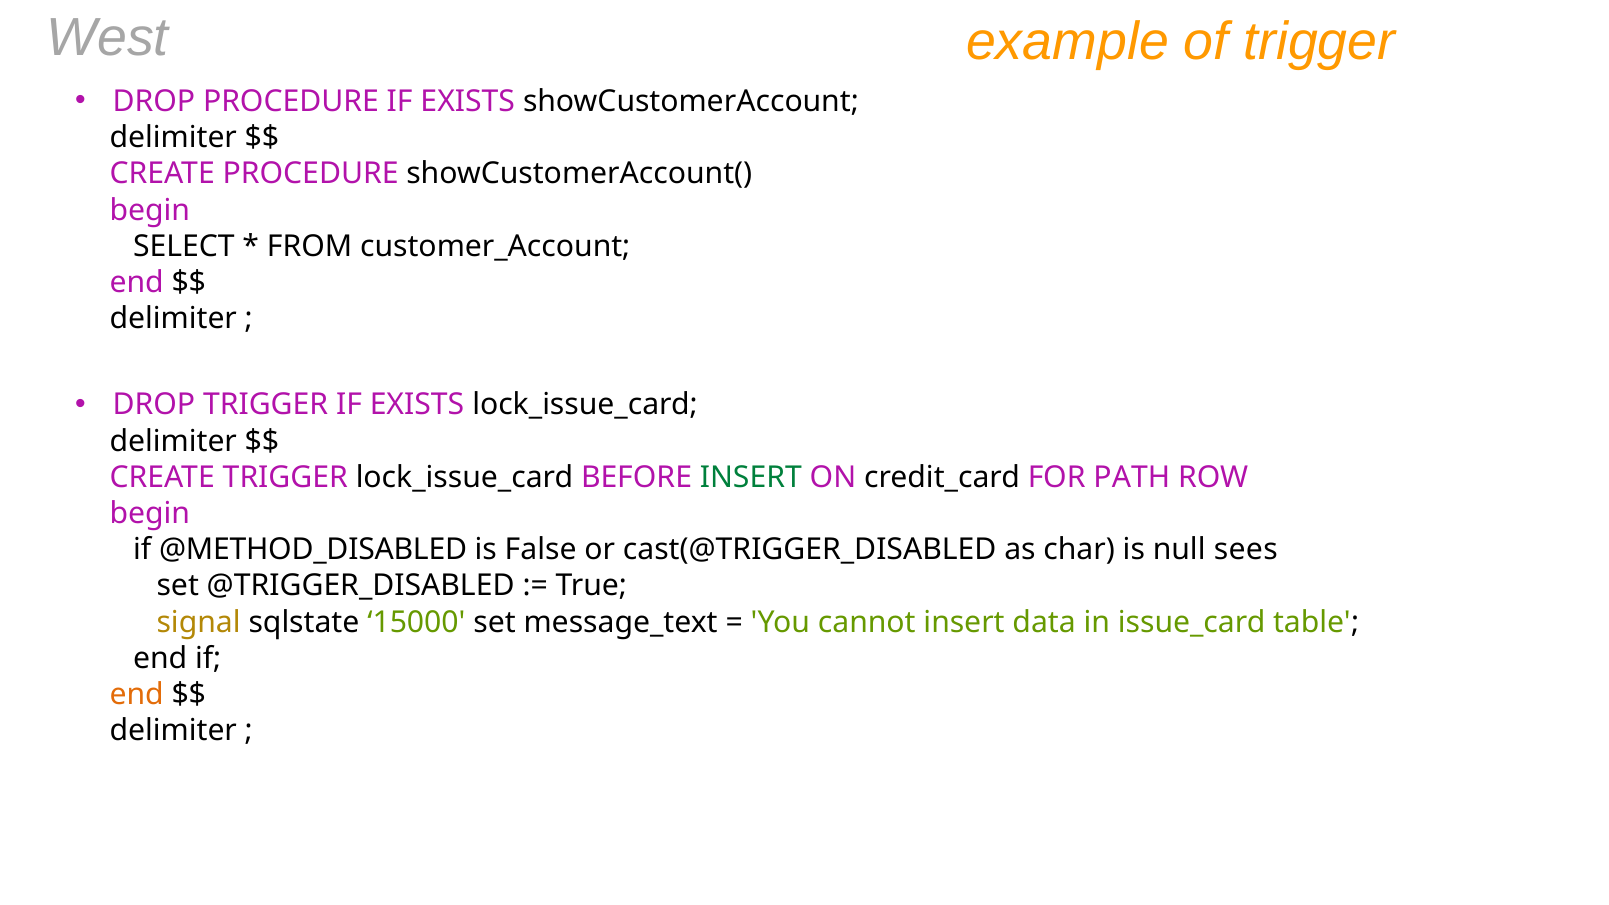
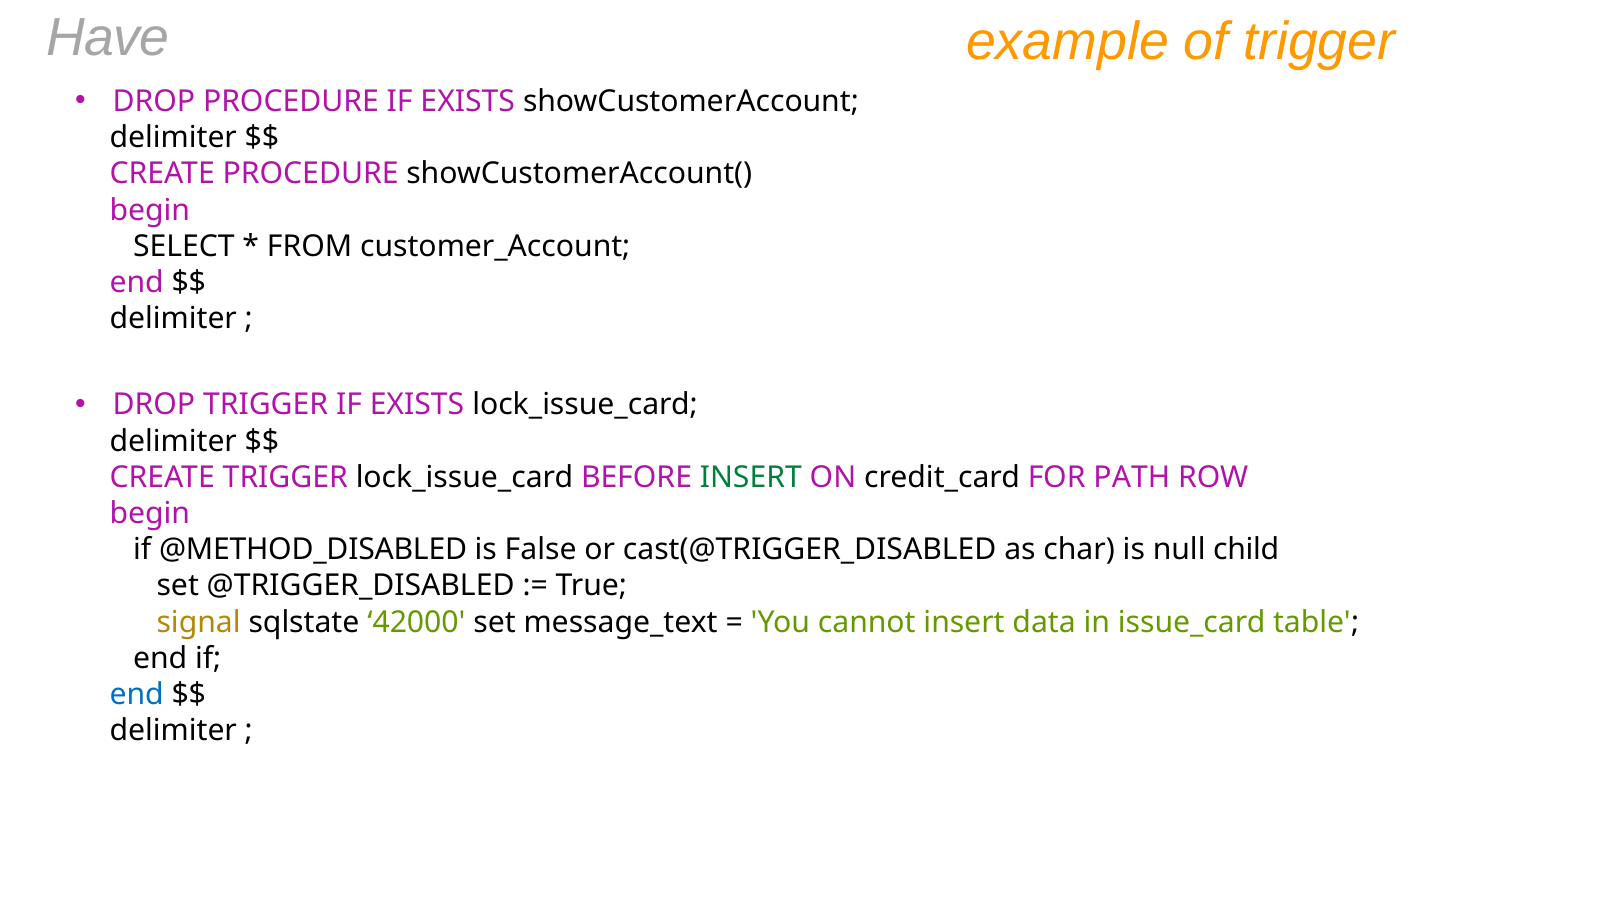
West: West -> Have (108, 38)
sees: sees -> child (1246, 550)
15000: 15000 -> 42000 (416, 622)
end colour: orange -> blue (137, 695)
